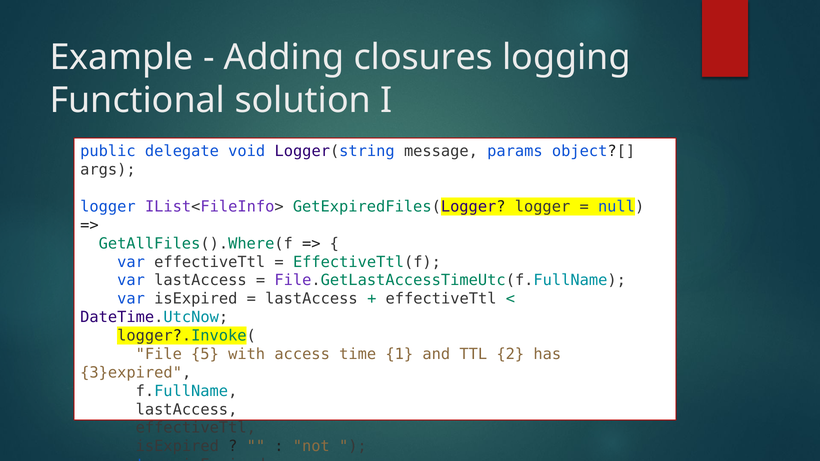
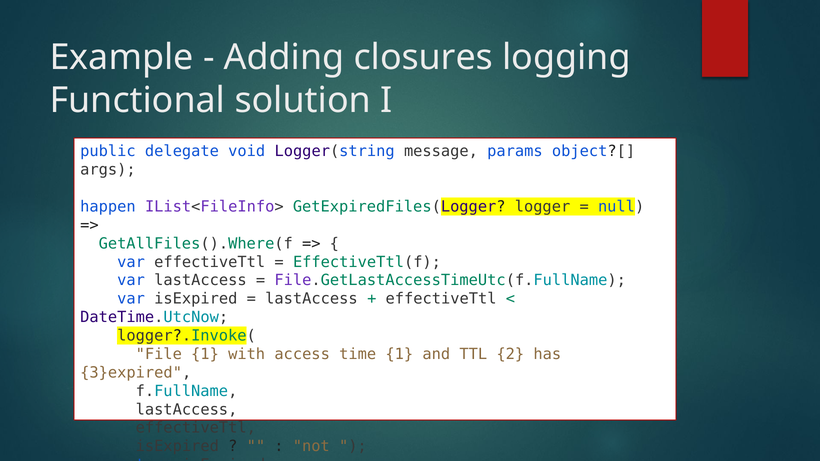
logger: logger -> happen (108, 207)
File 5: 5 -> 1 (205, 354)
